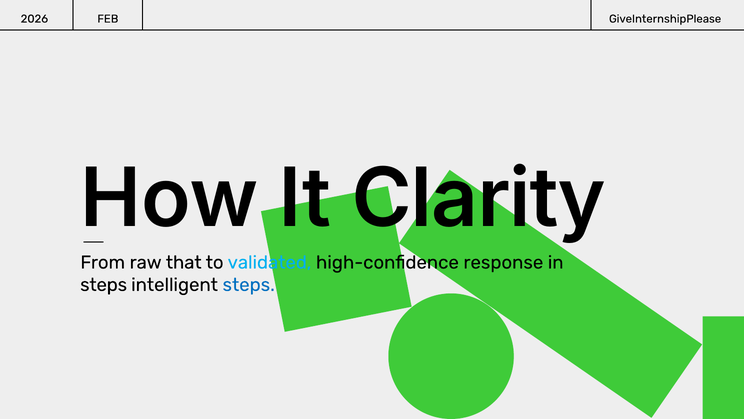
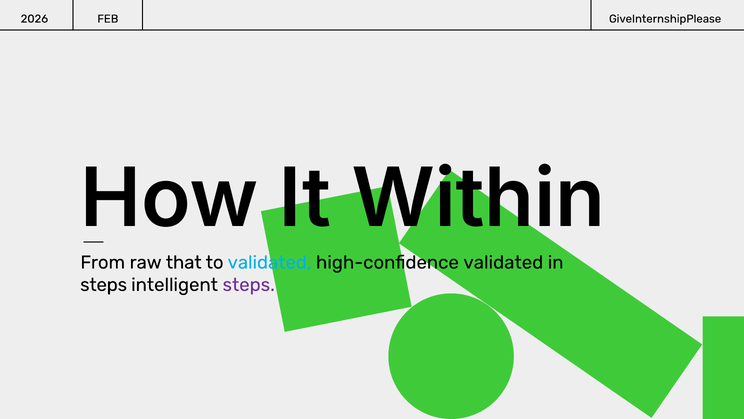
Clarity: Clarity -> Within (478, 199)
high-confidence response: response -> validated (503, 262)
steps colour: blue -> purple (249, 284)
